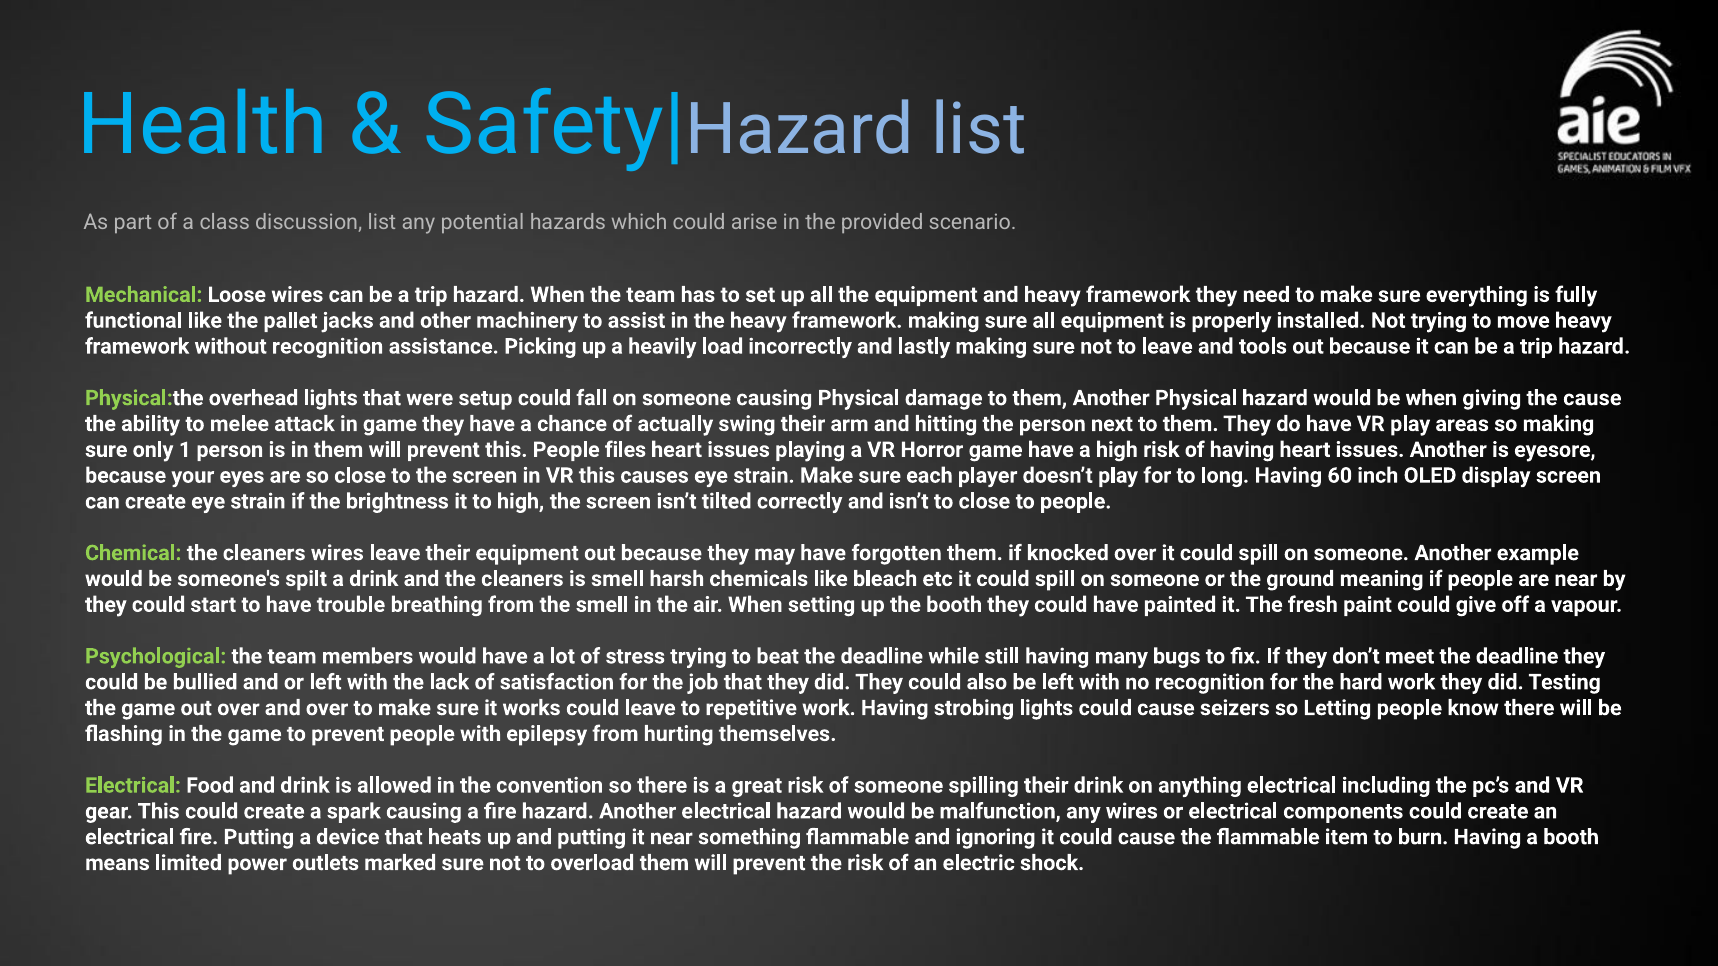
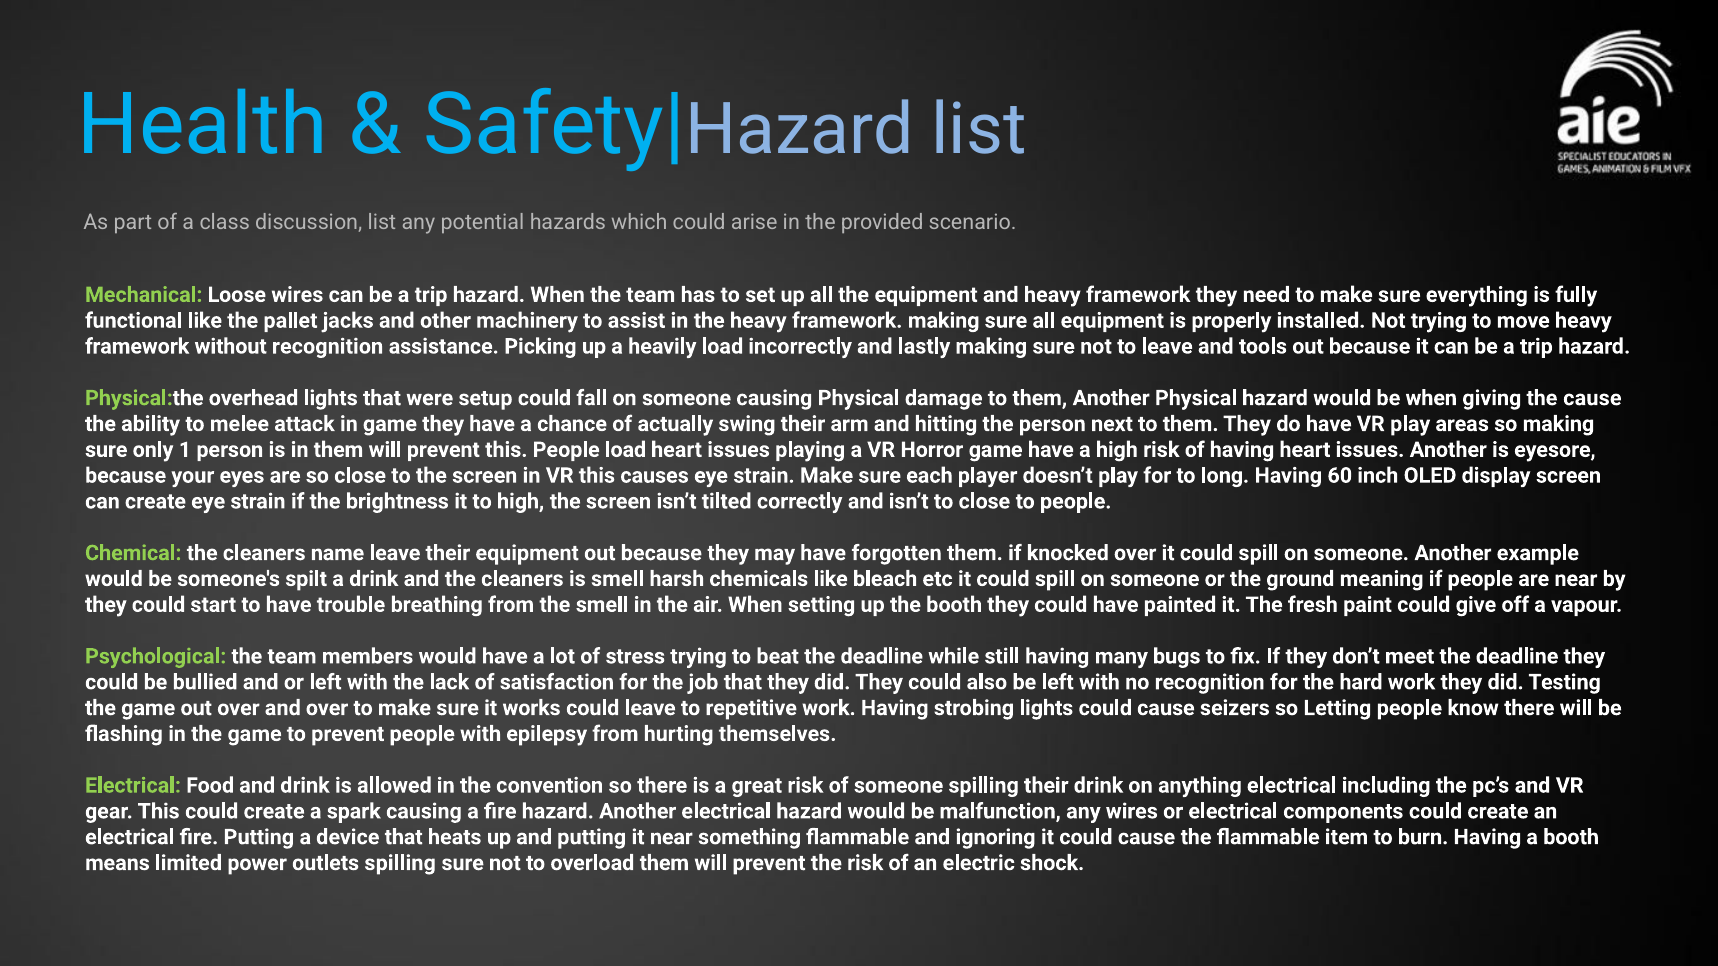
People files: files -> load (626, 450)
cleaners wires: wires -> name (338, 553)
outlets marked: marked -> spilling (400, 863)
